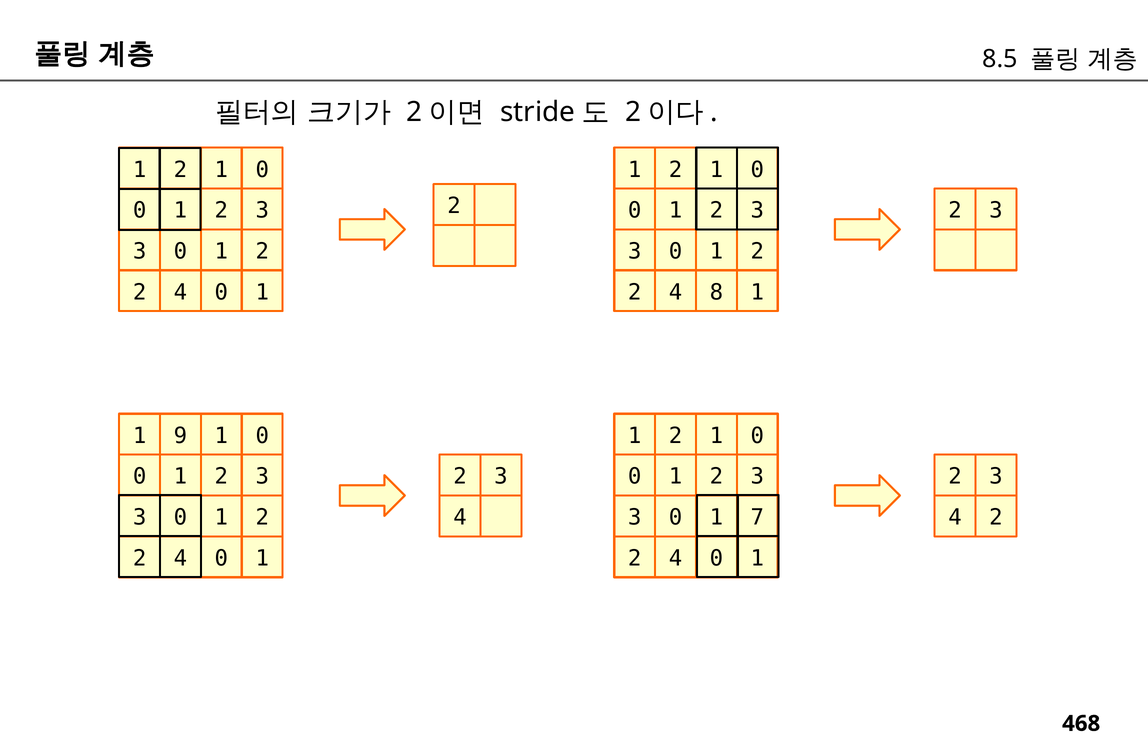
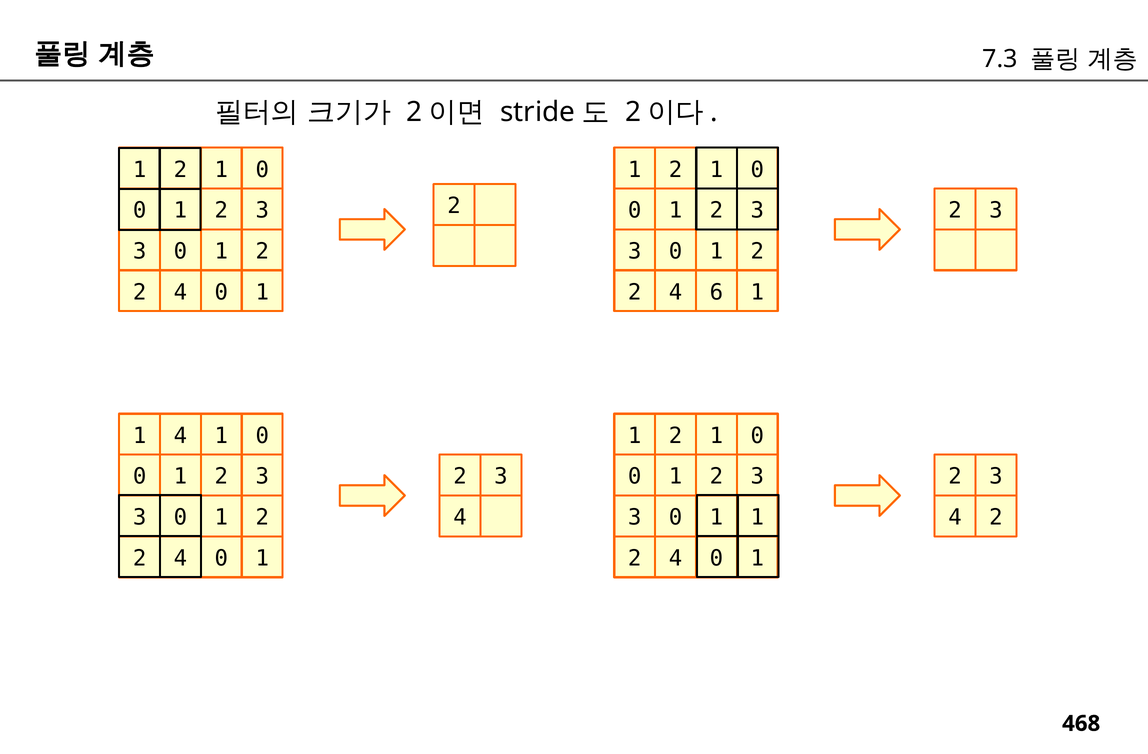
8.5: 8.5 -> 7.3 (1000, 59)
8: 8 -> 6 (716, 292)
1 9: 9 -> 4 (180, 436)
1 7: 7 -> 1 (757, 518)
